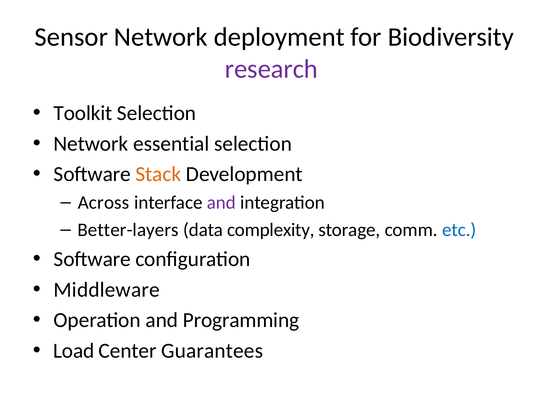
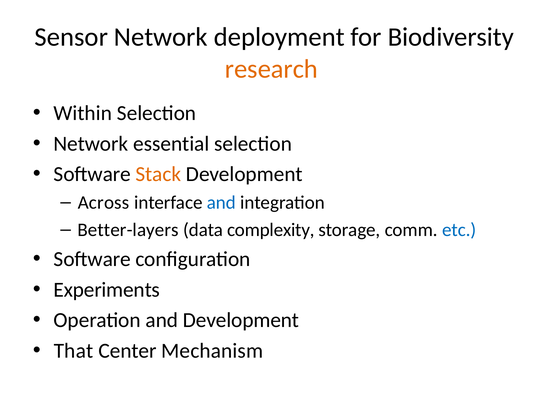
research colour: purple -> orange (271, 69)
Toolkit: Toolkit -> Within (83, 113)
and colour: purple -> blue (221, 203)
Middleware: Middleware -> Experiments (107, 289)
and Programming: Programming -> Development (241, 320)
Load: Load -> That (74, 351)
Guarantees: Guarantees -> Mechanism (212, 351)
